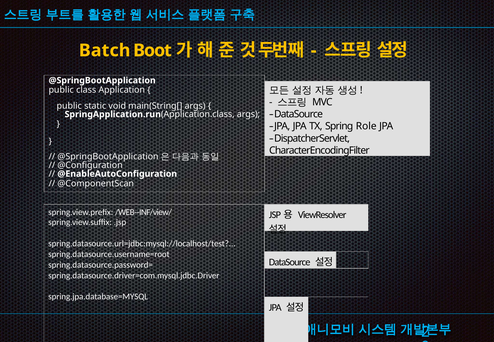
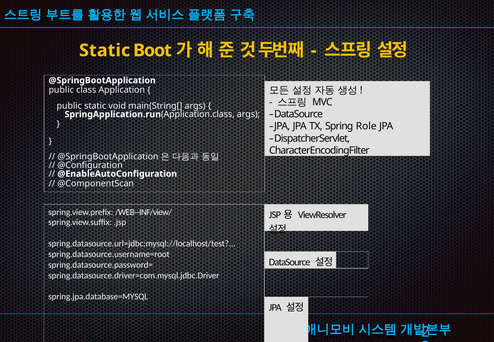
Batch: Batch -> Static (105, 50)
